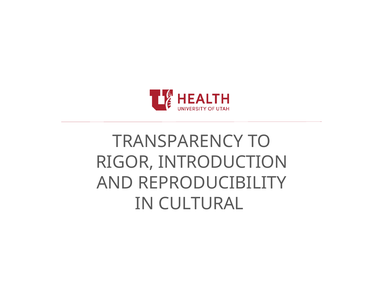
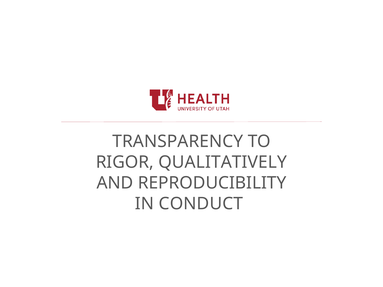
INTRODUCTION: INTRODUCTION -> QUALITATIVELY (223, 162)
CULTURAL: CULTURAL -> CONDUCT (201, 204)
